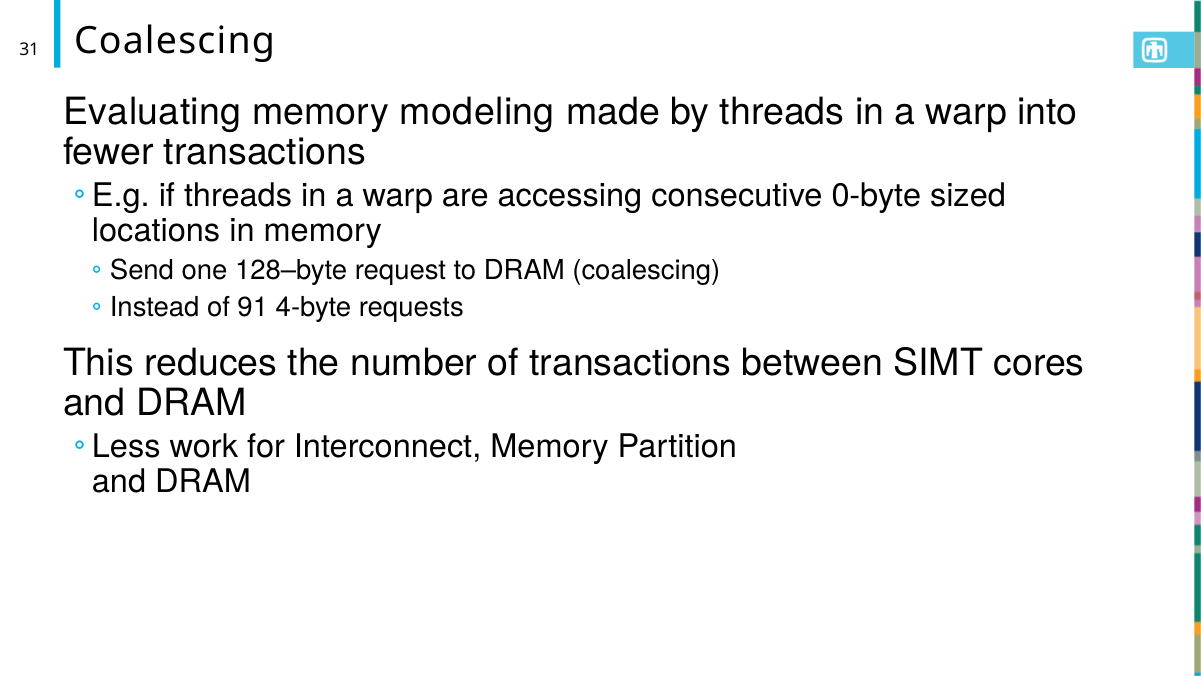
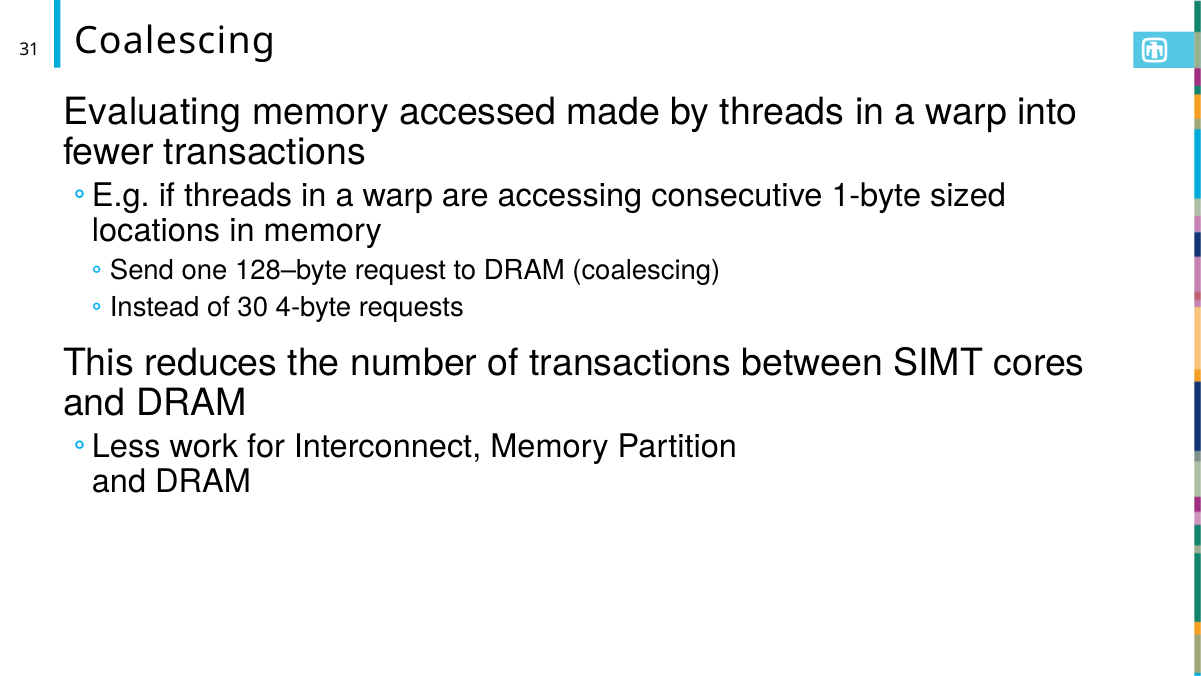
modeling: modeling -> accessed (478, 112)
0-byte: 0-byte -> 1-byte (876, 195)
91: 91 -> 30 (253, 308)
